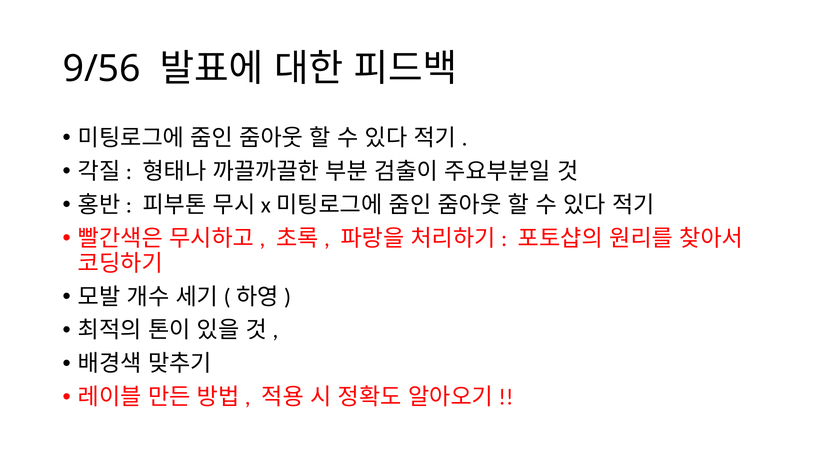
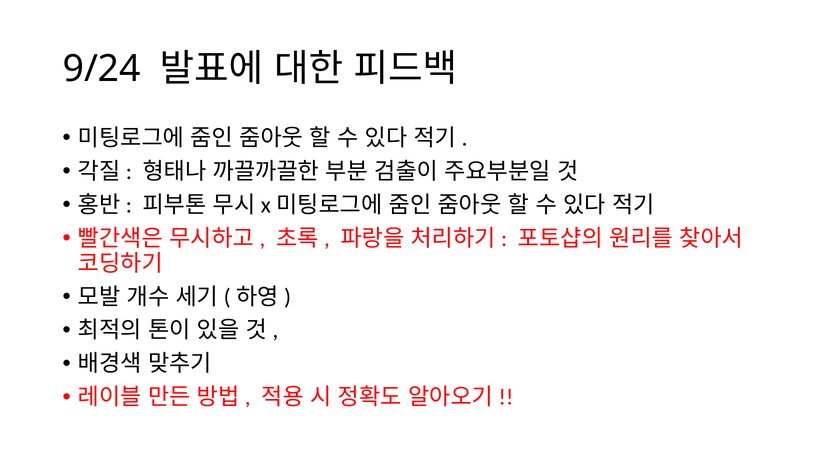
9/56: 9/56 -> 9/24 (102, 69)
